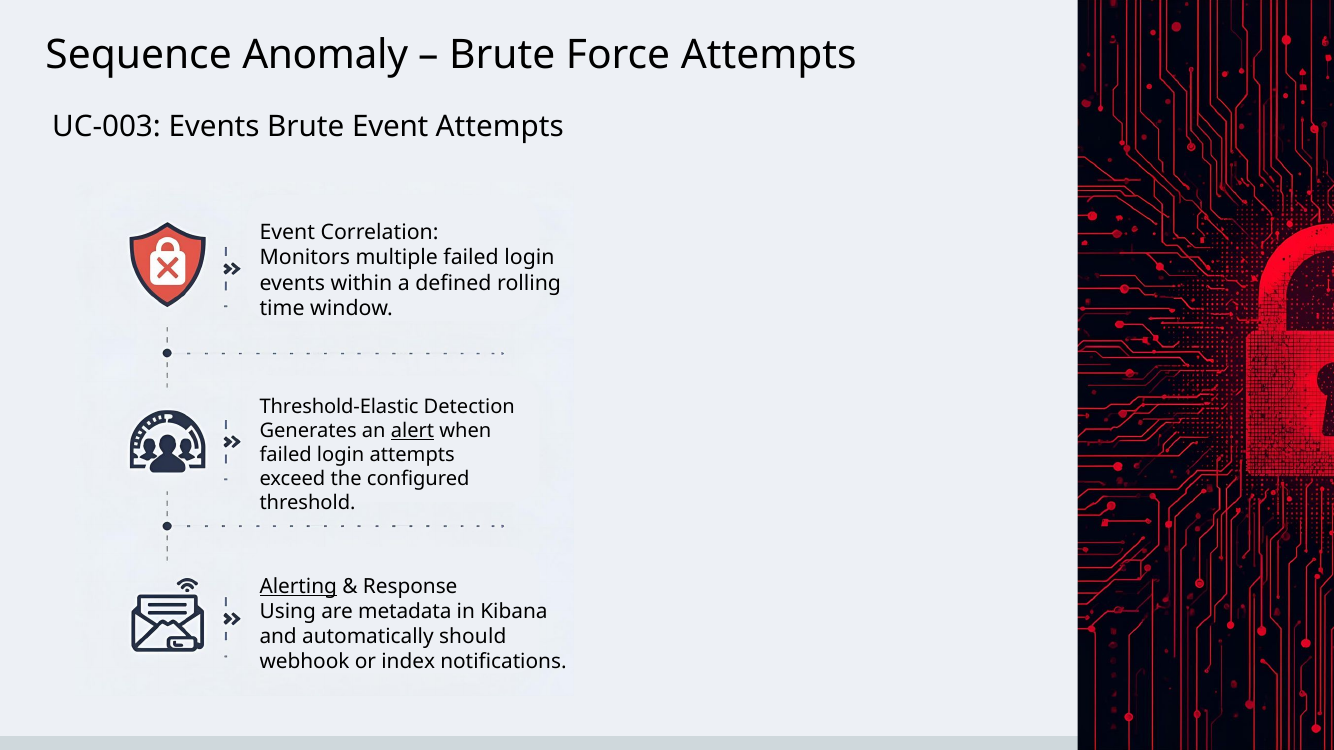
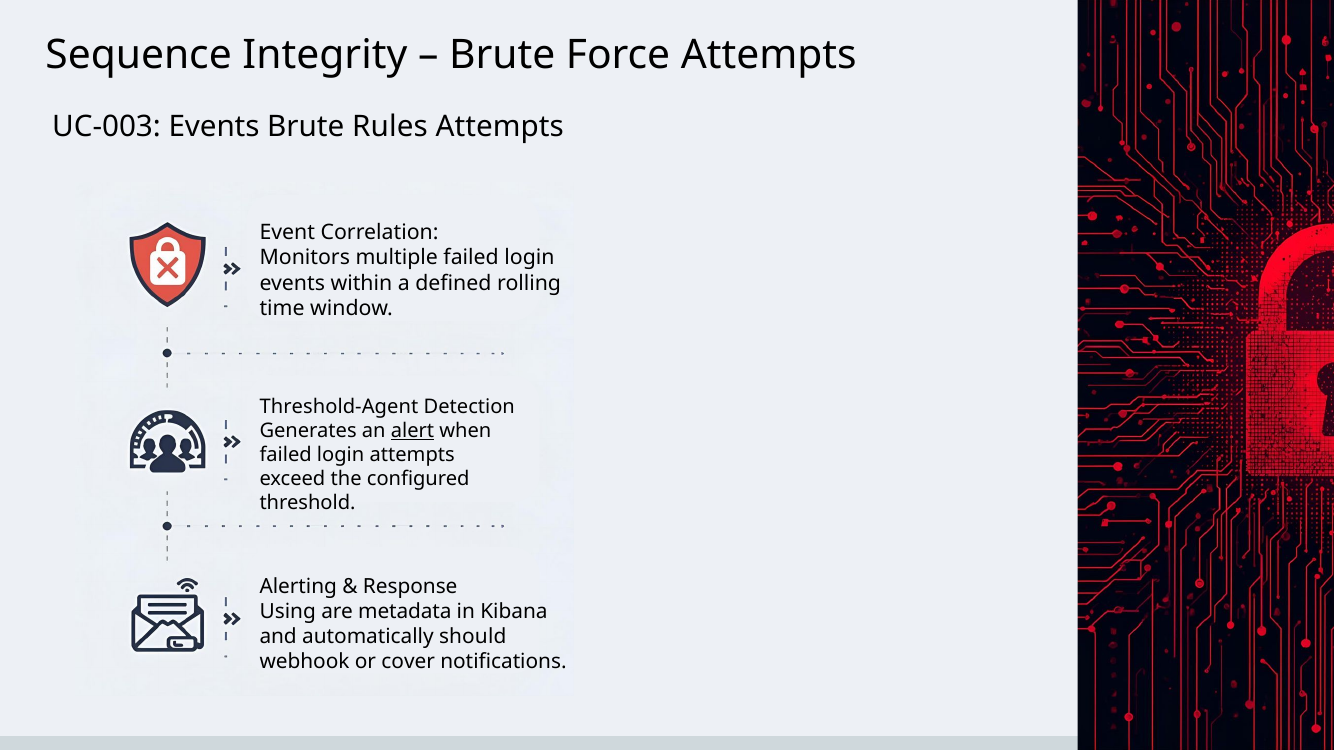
Anomaly: Anomaly -> Integrity (325, 55)
Brute Event: Event -> Rules (390, 126)
Threshold-Elastic: Threshold-Elastic -> Threshold-Agent (339, 407)
Alerting underline: present -> none (298, 587)
index: index -> cover (408, 662)
